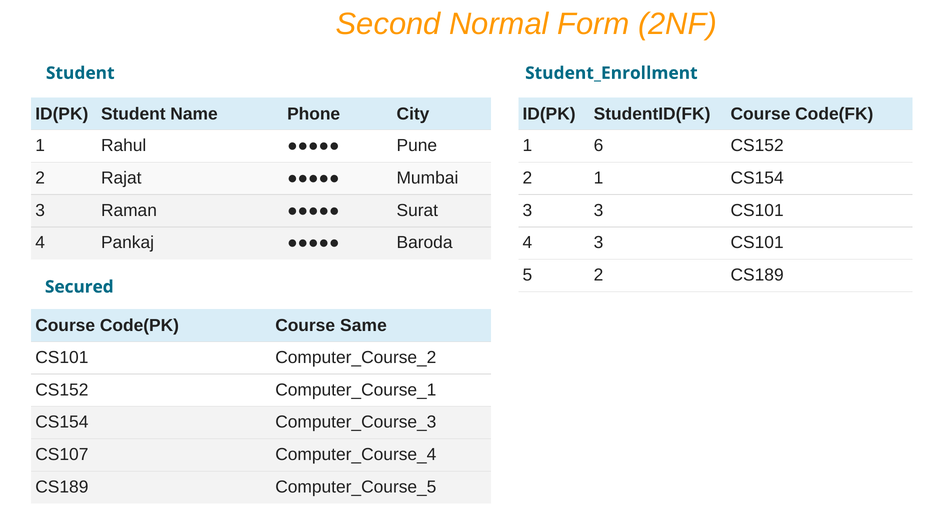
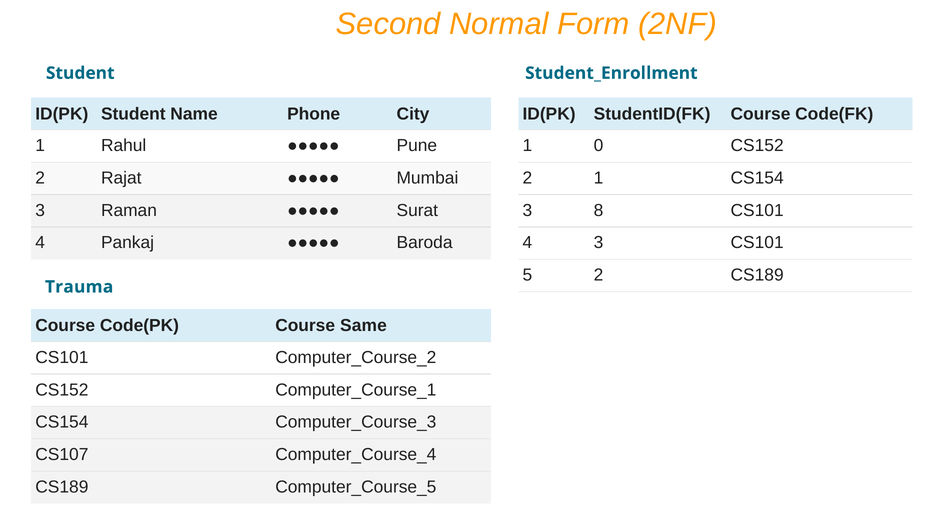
6: 6 -> 0 (599, 146)
3 3: 3 -> 8 (599, 211)
Secured: Secured -> Trauma (79, 287)
